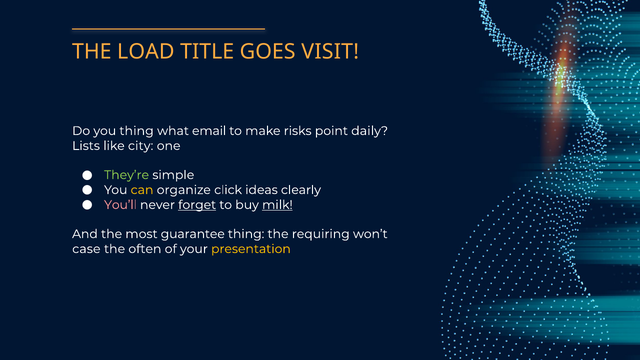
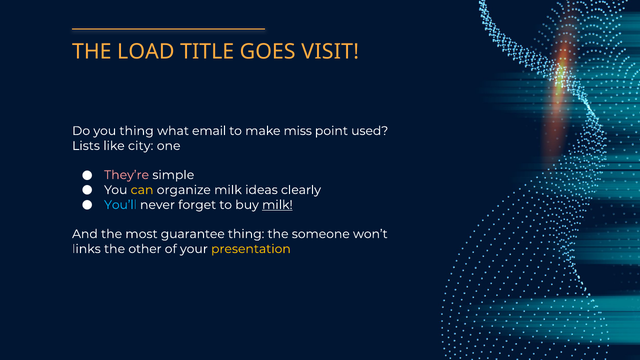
risks: risks -> miss (298, 131)
daily: daily -> used (370, 131)
They’re colour: light green -> pink (127, 175)
organize click: click -> milk (228, 190)
You’ll colour: pink -> light blue (120, 205)
forget underline: present -> none (197, 205)
requiring: requiring -> someone (321, 234)
case: case -> links (86, 249)
often: often -> other (145, 249)
